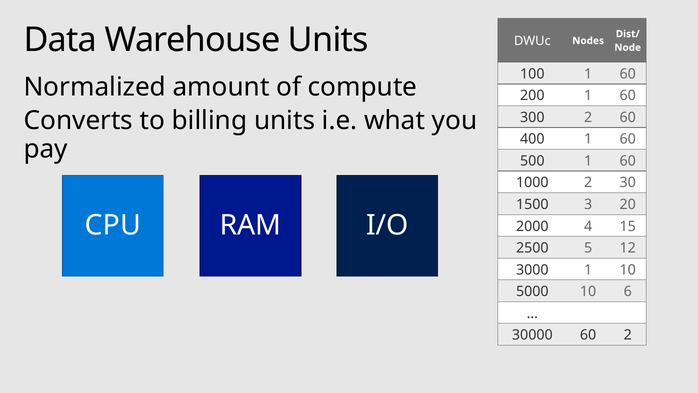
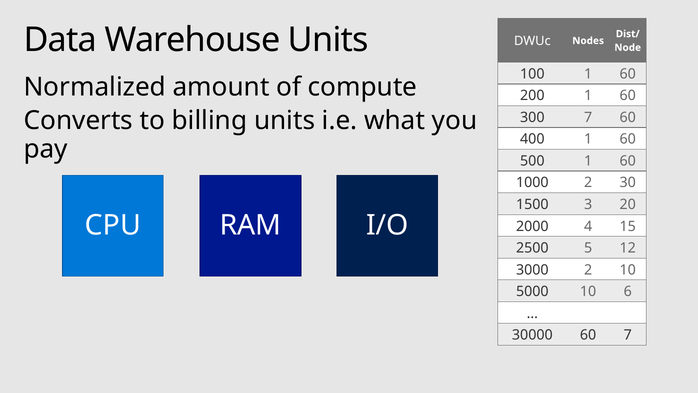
300 2: 2 -> 7 (588, 117)
3000 1: 1 -> 2 (588, 270)
60 2: 2 -> 7 (628, 335)
